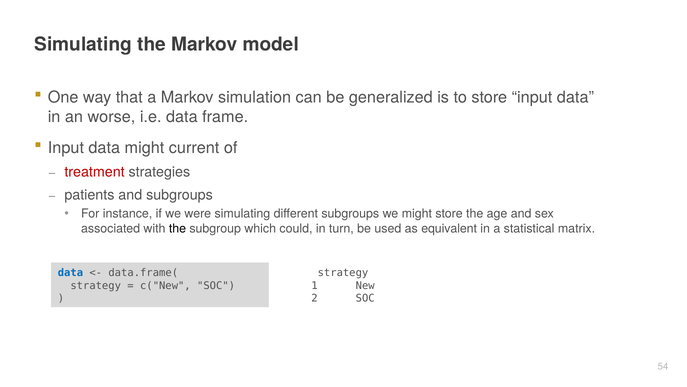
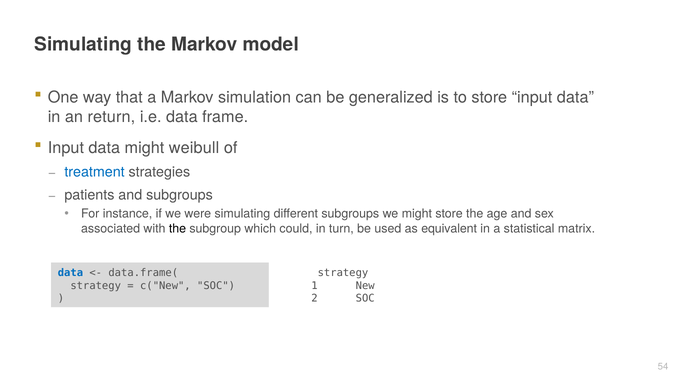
worse: worse -> return (111, 117)
current: current -> weibull (194, 148)
treatment colour: red -> blue (95, 172)
